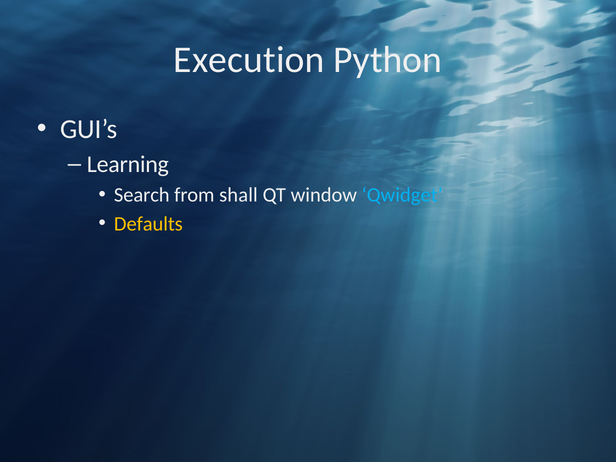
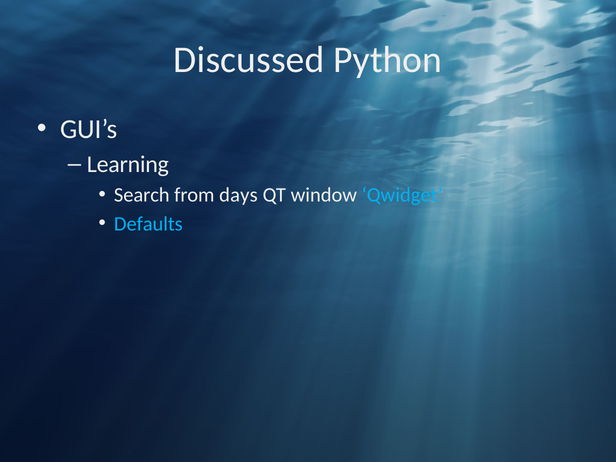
Execution: Execution -> Discussed (249, 60)
shall: shall -> days (238, 195)
Defaults colour: yellow -> light blue (148, 224)
